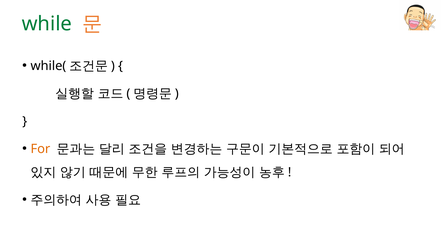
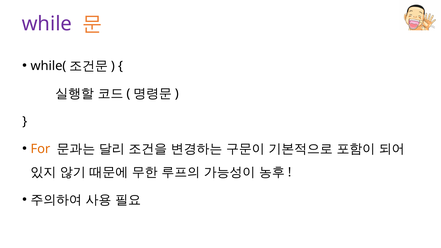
while colour: green -> purple (47, 24)
